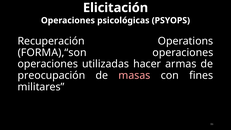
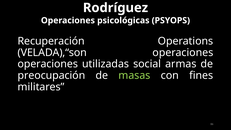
Elicitación: Elicitación -> Rodríguez (116, 8)
FORMA),“son: FORMA),“son -> VELADA),“son (52, 53)
hacer: hacer -> social (147, 64)
masas colour: pink -> light green (134, 75)
